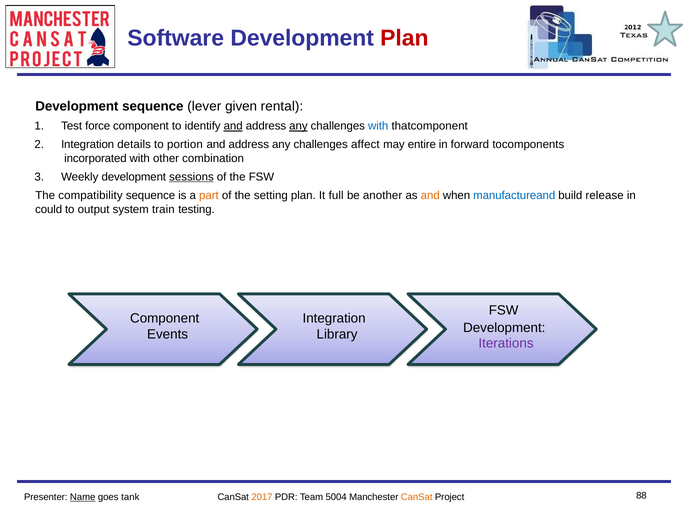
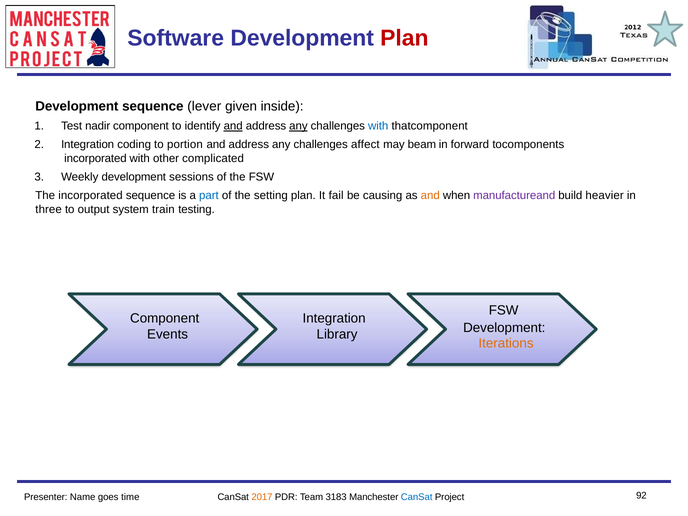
rental: rental -> inside (282, 106)
force: force -> nadir (98, 126)
details: details -> coding (134, 145)
entire: entire -> beam (422, 145)
combination: combination -> complicated (213, 158)
sessions underline: present -> none (191, 177)
The compatibility: compatibility -> incorporated (90, 195)
part colour: orange -> blue (209, 195)
full: full -> fail (336, 195)
another: another -> causing (383, 195)
manufactureand colour: blue -> purple (514, 195)
release: release -> heavier (605, 195)
could: could -> three (49, 209)
Iterations colour: purple -> orange (506, 343)
Name underline: present -> none (83, 497)
tank: tank -> time (130, 497)
5004: 5004 -> 3183 (336, 497)
CanSat colour: orange -> blue (417, 497)
88: 88 -> 92 (641, 496)
